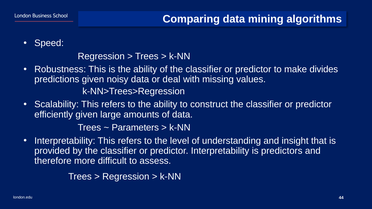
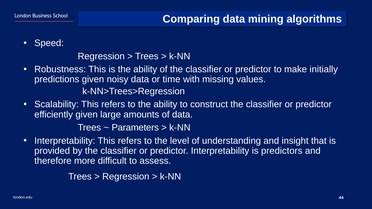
divides: divides -> initially (324, 69)
deal: deal -> time (171, 79)
